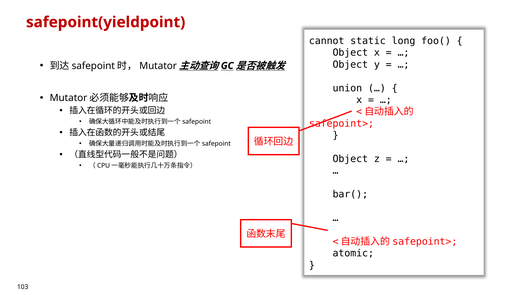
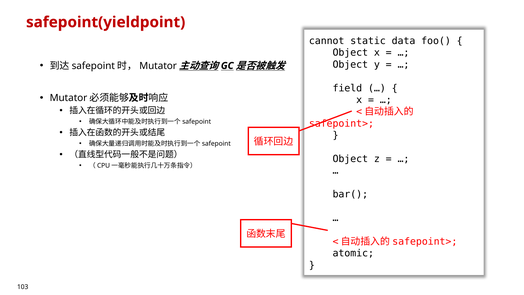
long: long -> data (404, 41)
union: union -> field (347, 88)
